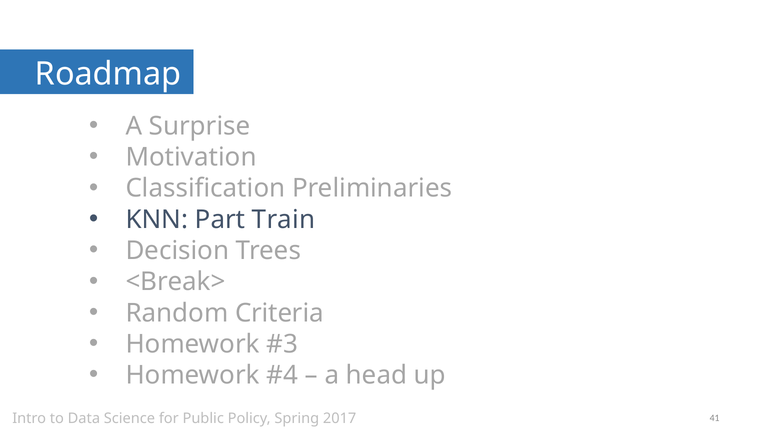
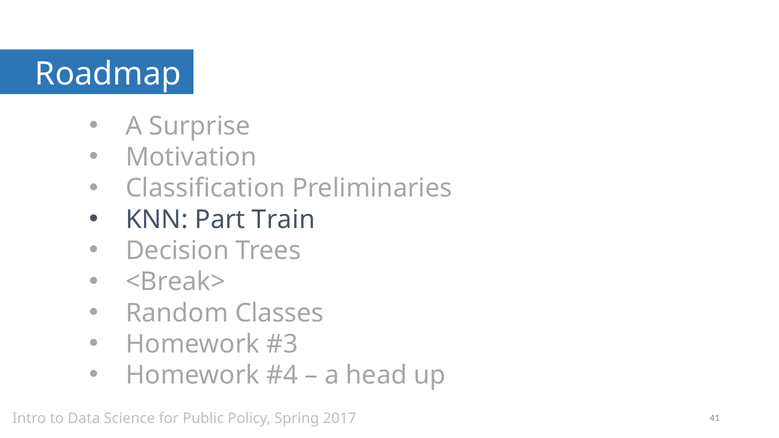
Criteria: Criteria -> Classes (279, 313)
